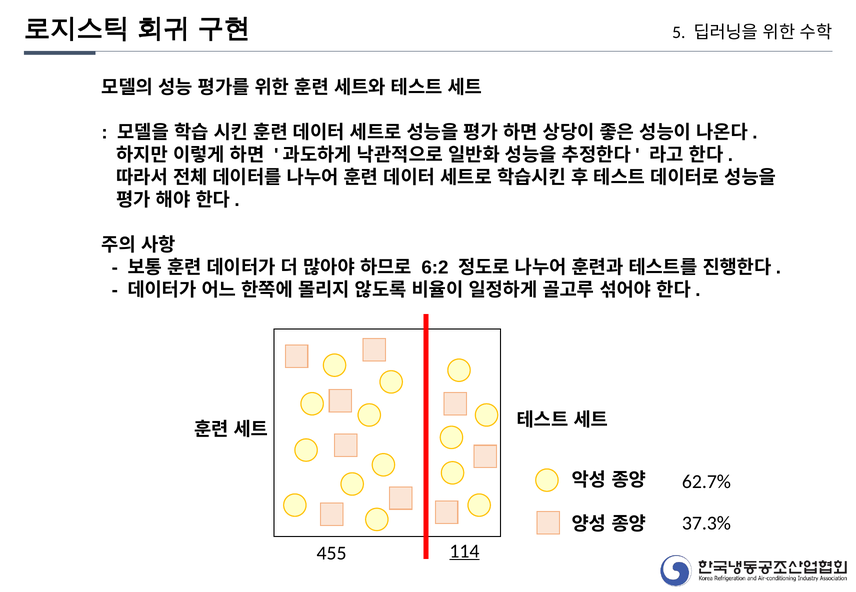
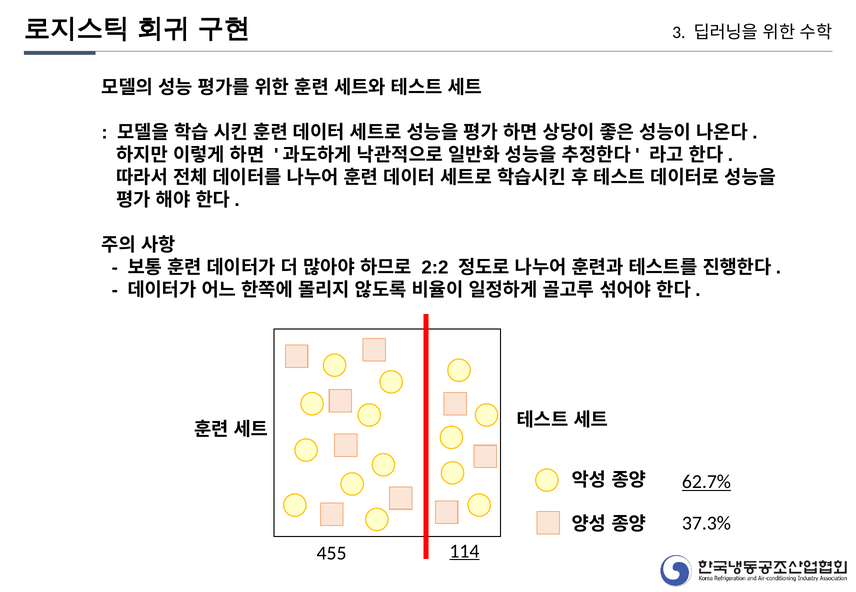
5: 5 -> 3 (679, 32)
6:2: 6:2 -> 2:2 (435, 268)
62.7% underline: none -> present (706, 482)
